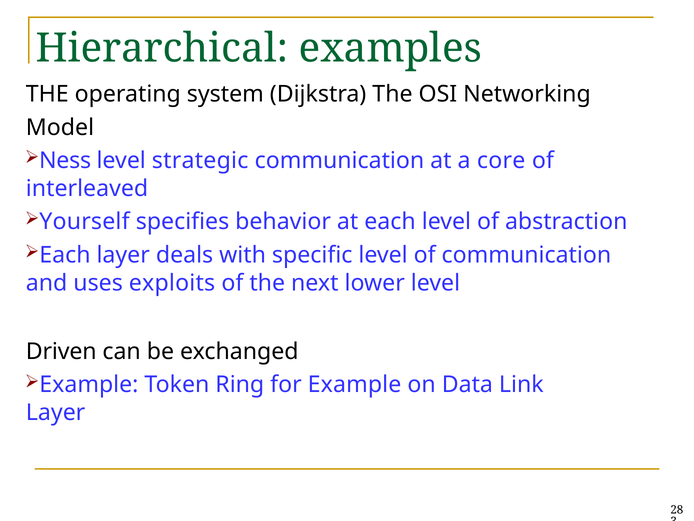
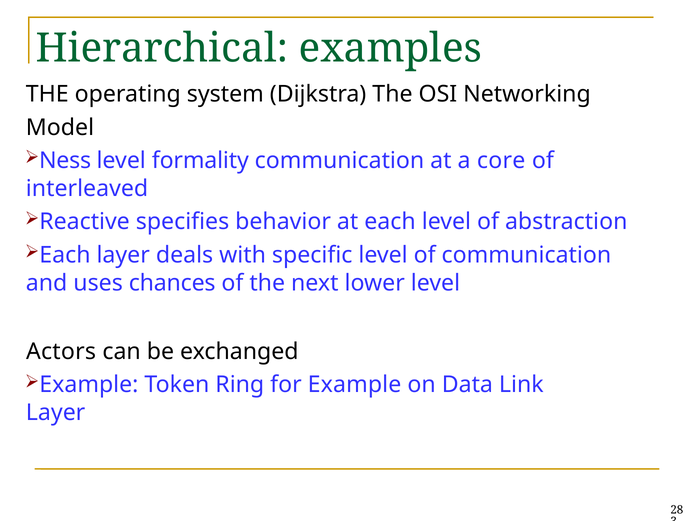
strategic: strategic -> formality (200, 161)
Yourself: Yourself -> Reactive (85, 222)
exploits: exploits -> chances (172, 283)
Driven: Driven -> Actors (61, 351)
